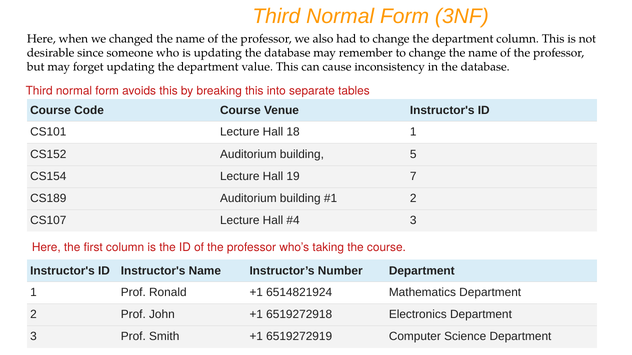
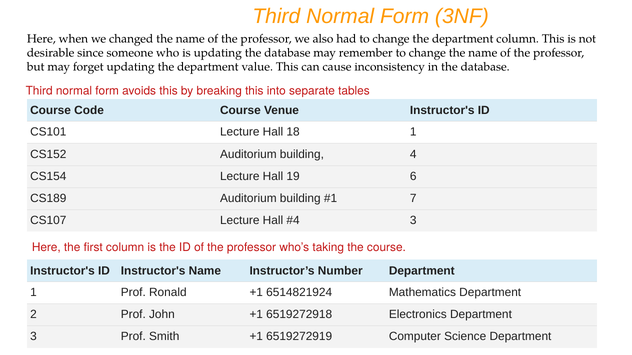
5: 5 -> 4 (413, 154)
7: 7 -> 6 (413, 176)
2: 2 -> 7 (413, 199)
